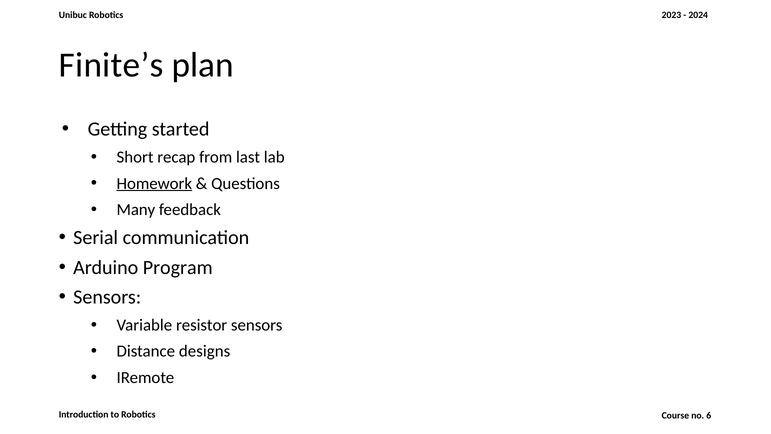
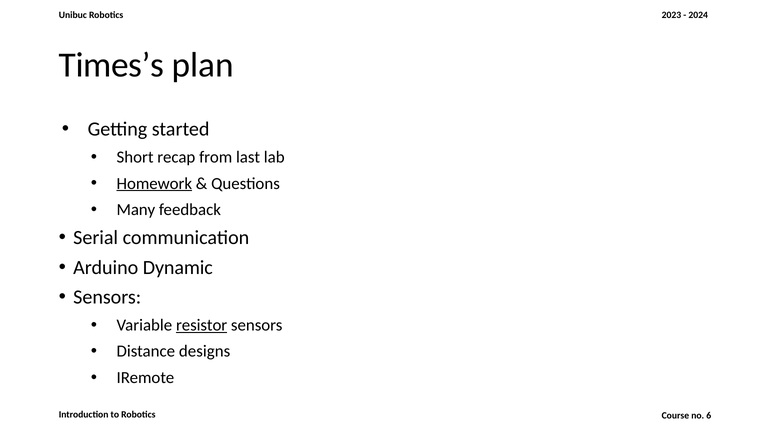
Finite’s: Finite’s -> Times’s (111, 65)
Program: Program -> Dynamic (178, 267)
resistor underline: none -> present (202, 325)
